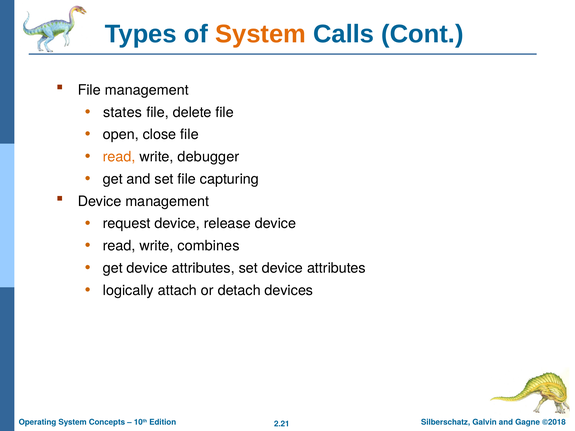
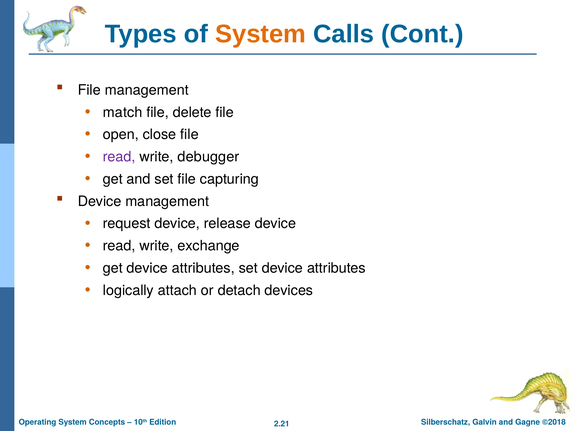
states: states -> match (123, 112)
read colour: orange -> purple (119, 157)
combines: combines -> exchange (209, 246)
